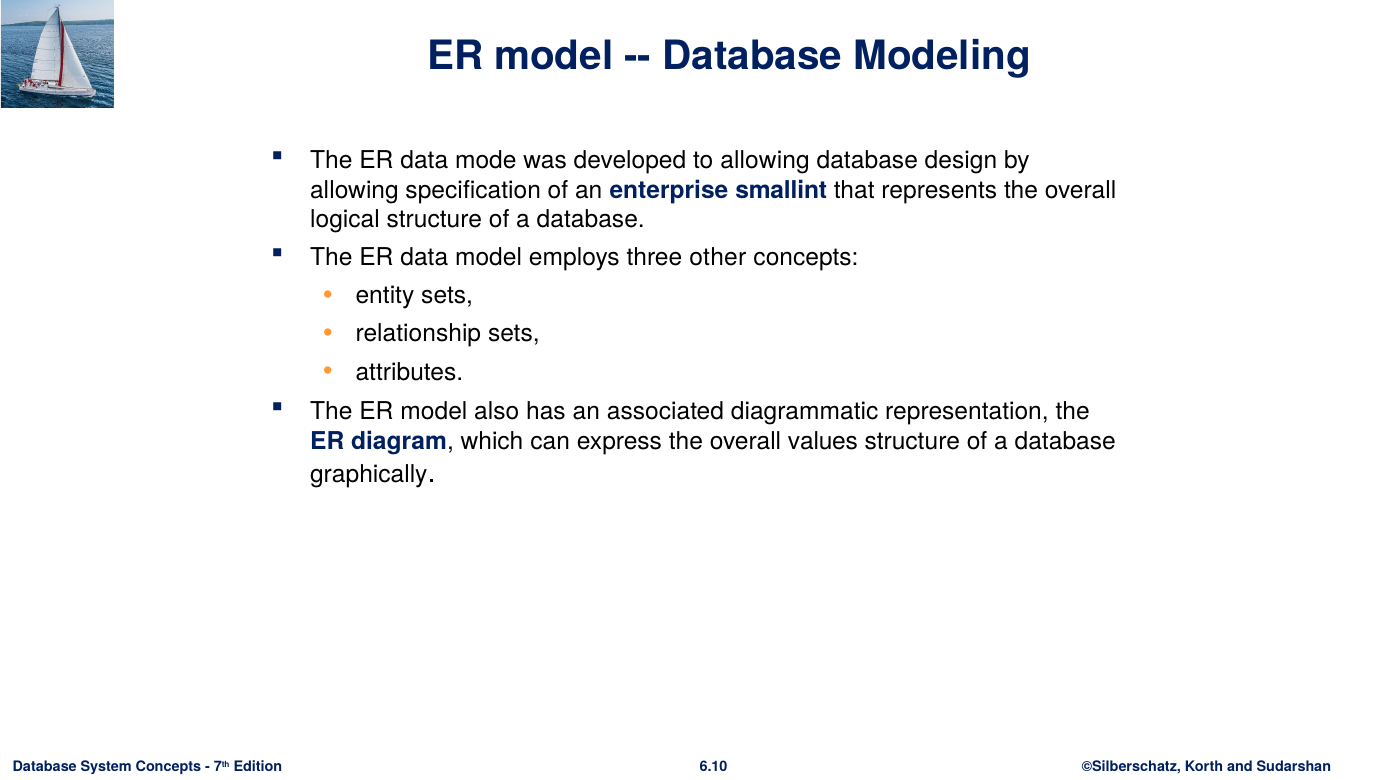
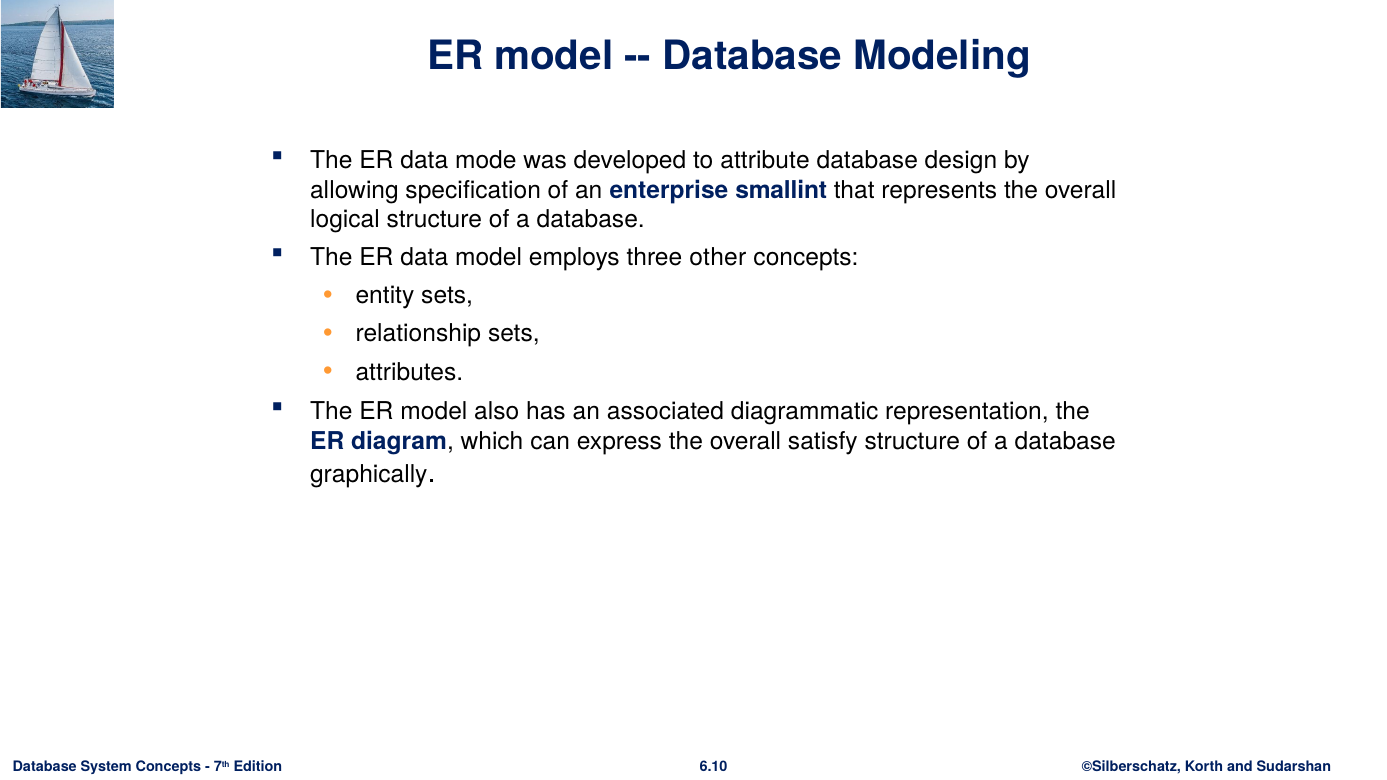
to allowing: allowing -> attribute (765, 161)
values: values -> satisfy (823, 441)
